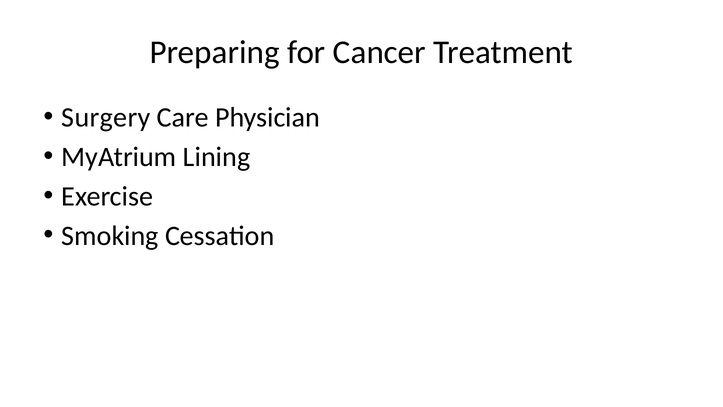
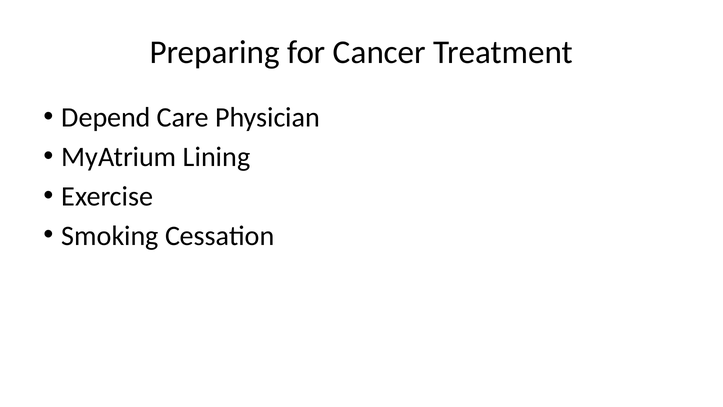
Surgery: Surgery -> Depend (106, 117)
